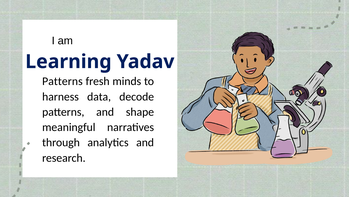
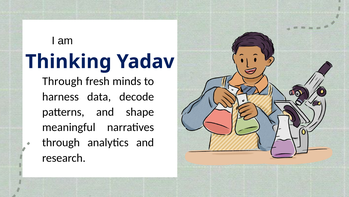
Learning: Learning -> Thinking (68, 61)
Patterns: Patterns -> Through (62, 81)
